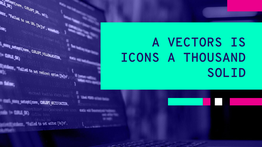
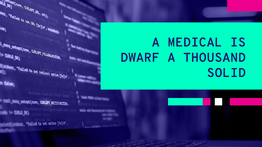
VECTORS: VECTORS -> MEDICAL (195, 42)
ICONS: ICONS -> DWARF (140, 58)
